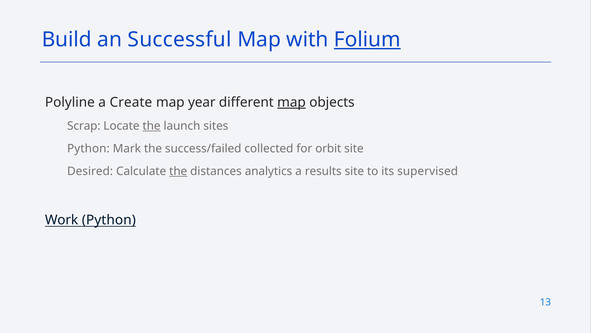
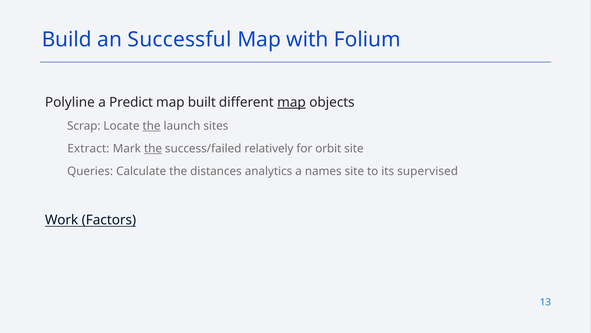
Folium underline: present -> none (367, 39)
Create: Create -> Predict (131, 102)
year: year -> built (202, 102)
Python: Python -> Extract (88, 148)
the underline: none -> present (153, 148)
collected: collected -> relatively (269, 148)
Desired: Desired -> Queries (90, 171)
the underline: present -> none (178, 171)
results: results -> names (323, 171)
Work Python: Python -> Factors (109, 220)
